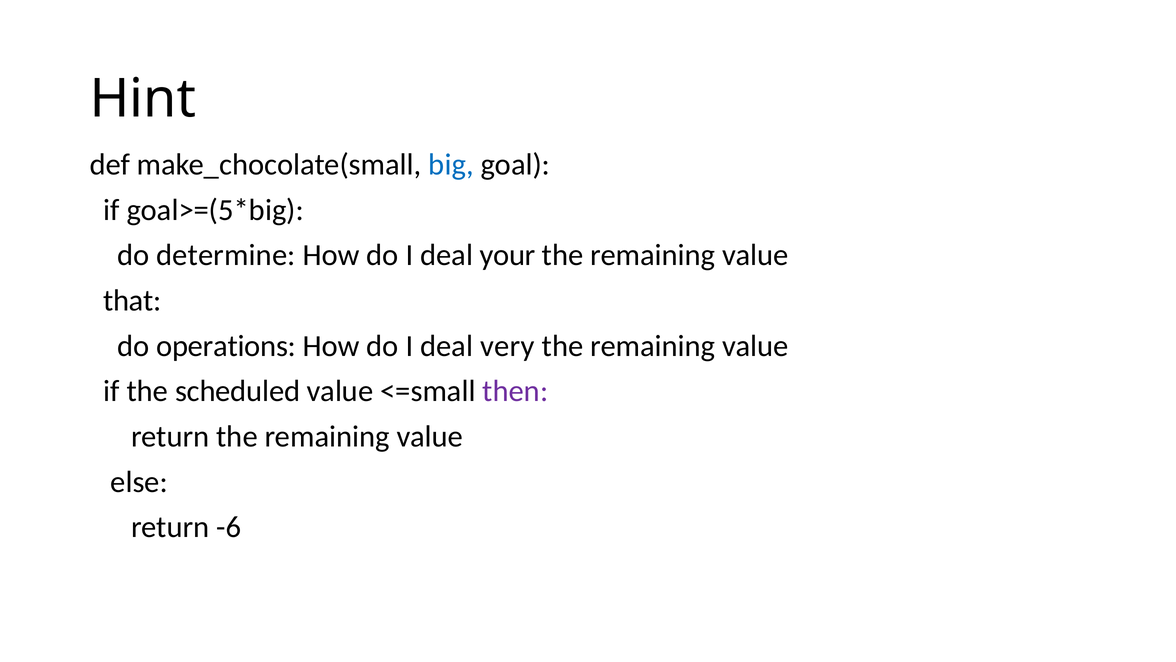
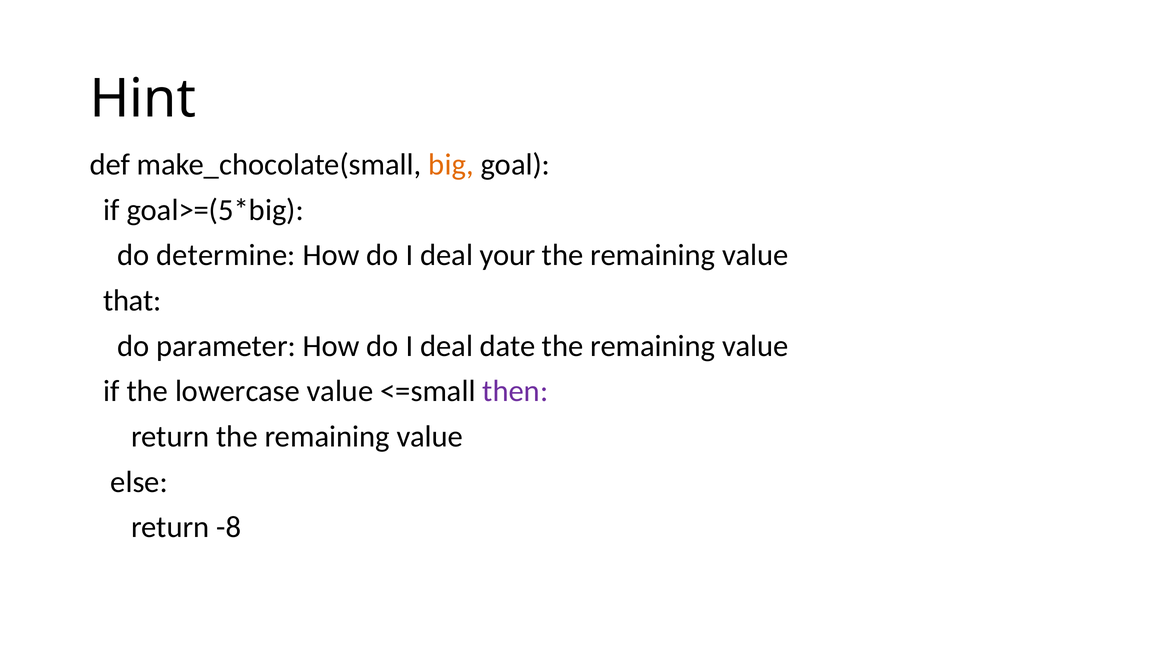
big colour: blue -> orange (451, 164)
operations: operations -> parameter (226, 346)
very: very -> date (508, 346)
scheduled: scheduled -> lowercase (238, 391)
-6: -6 -> -8 (229, 527)
